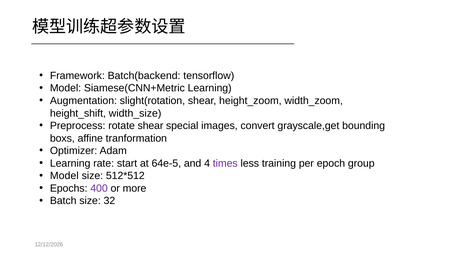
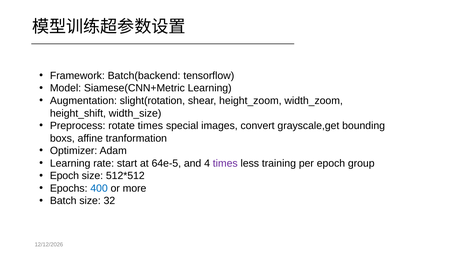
rotate shear: shear -> times (150, 126)
Model: Model -> Epoch (64, 176)
400 colour: purple -> blue (99, 188)
